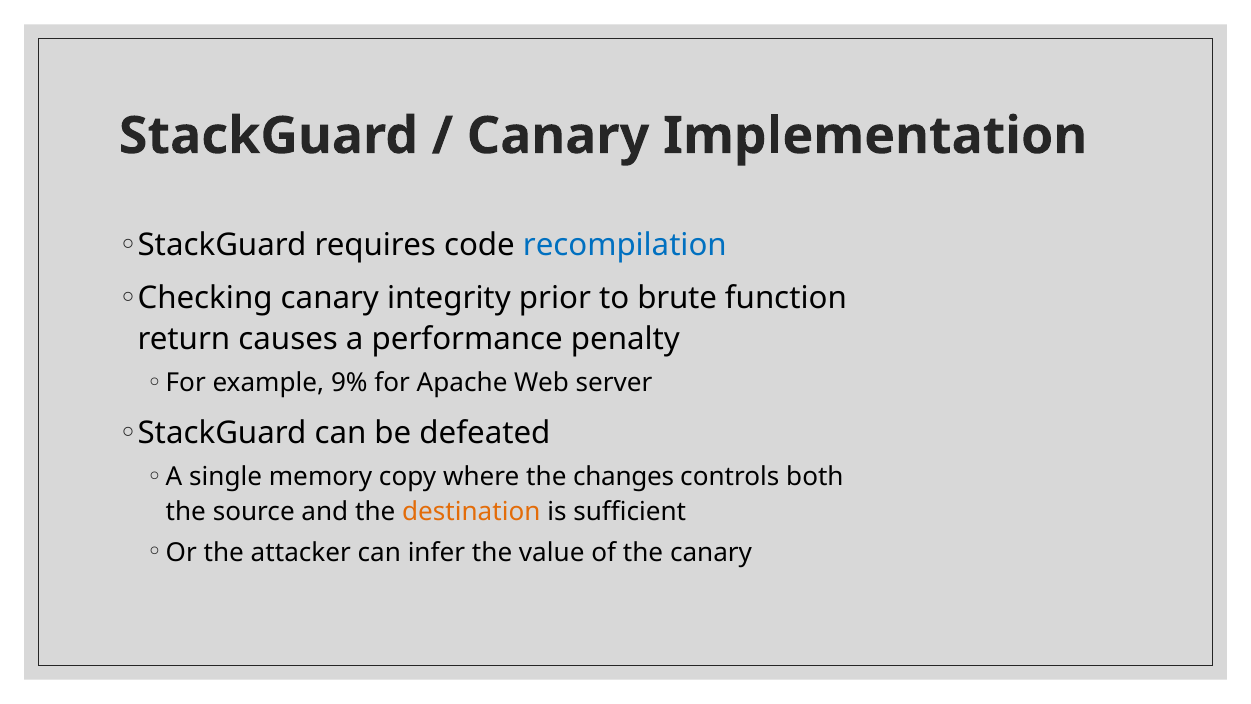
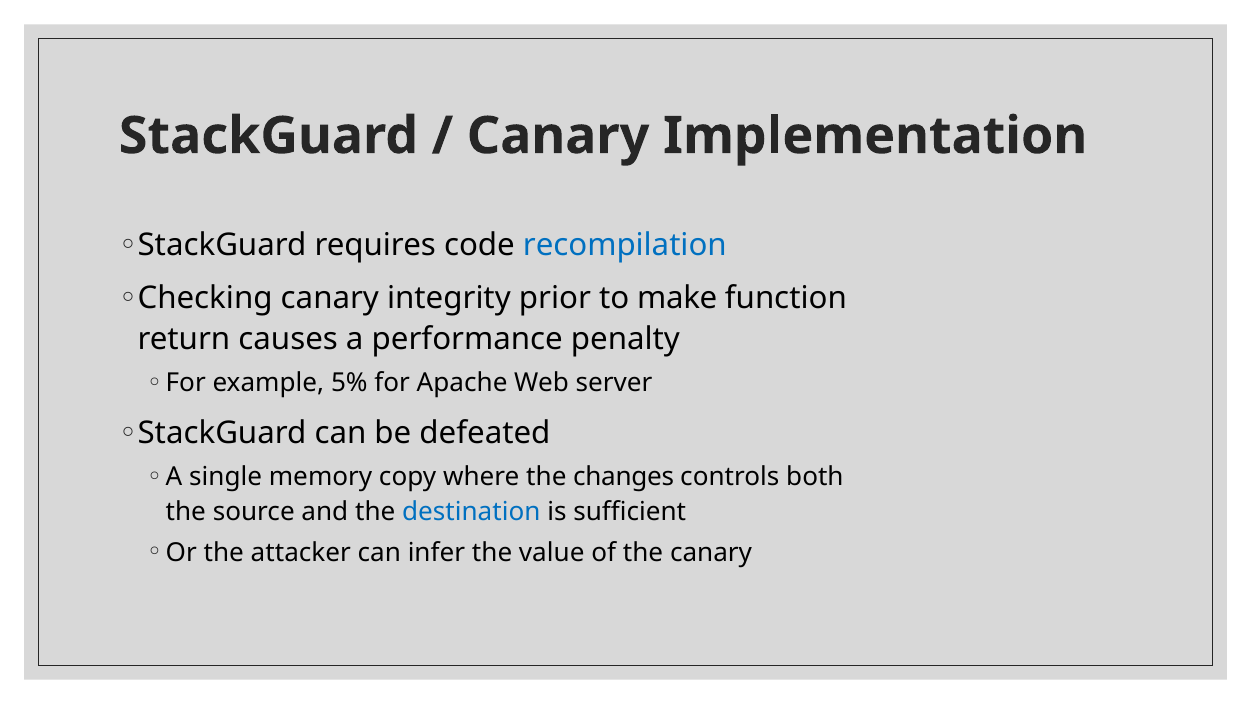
brute: brute -> make (677, 298)
9%: 9% -> 5% (349, 383)
destination colour: orange -> blue (471, 511)
